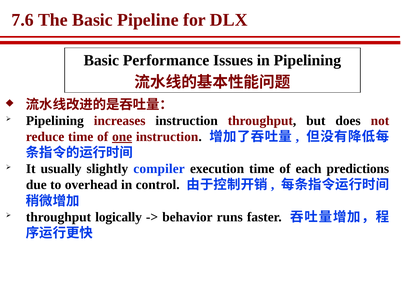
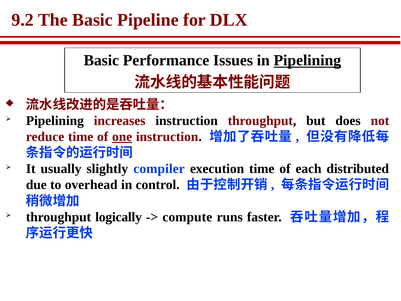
7.6: 7.6 -> 9.2 (23, 20)
Pipelining underline: none -> present (307, 60)
predictions: predictions -> distributed (358, 169)
behavior: behavior -> compute (187, 217)
